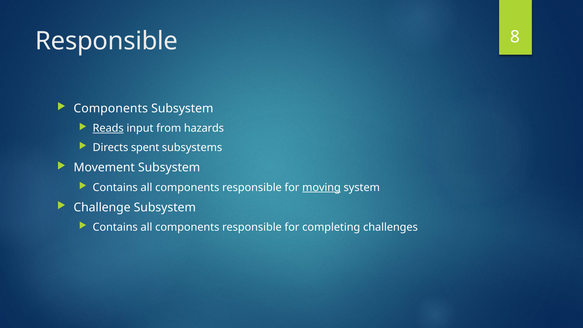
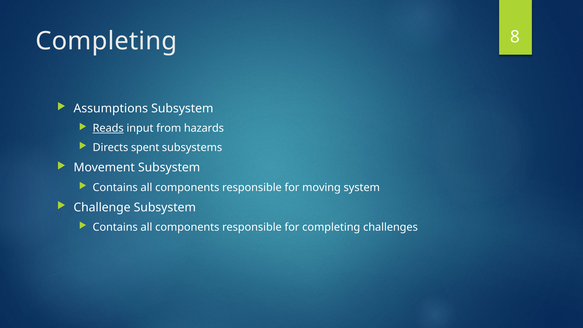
Responsible: Responsible -> Completing (106, 41)
Components: Components -> Assumptions (111, 109)
moving underline: present -> none (321, 187)
